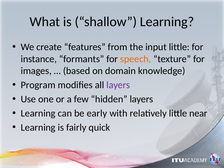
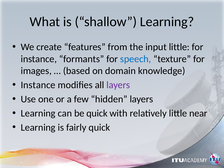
speech colour: orange -> blue (136, 59)
Program: Program -> Instance (38, 85)
be early: early -> quick (97, 113)
